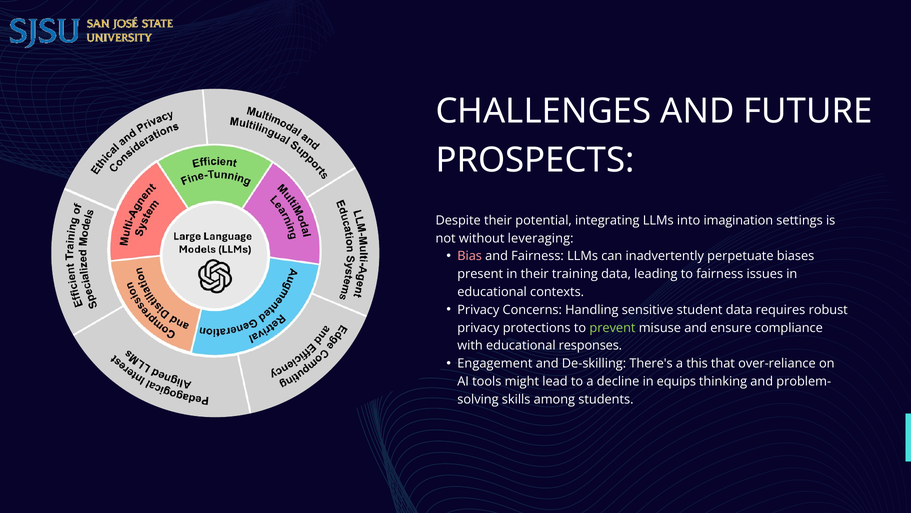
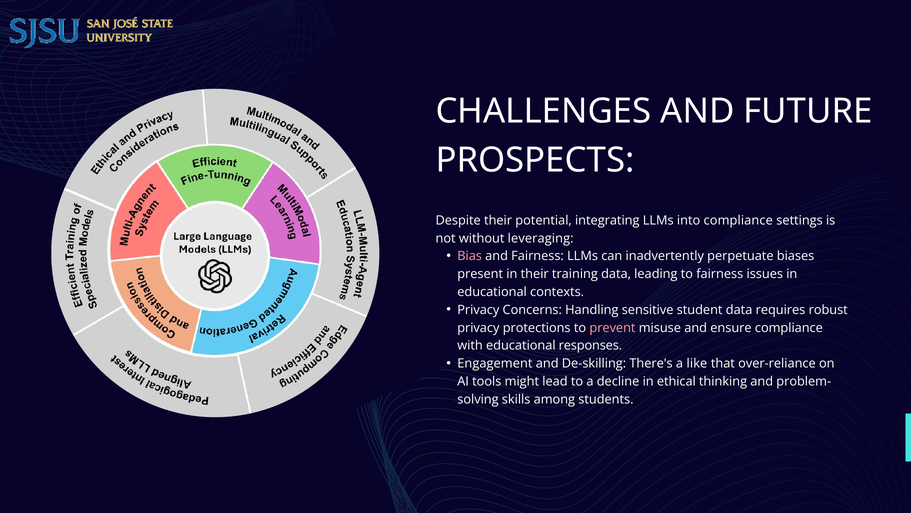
into imagination: imagination -> compliance (738, 220)
prevent colour: light green -> pink (612, 327)
this: this -> like (697, 363)
equips: equips -> ethical (676, 381)
